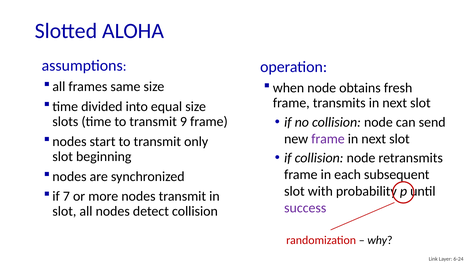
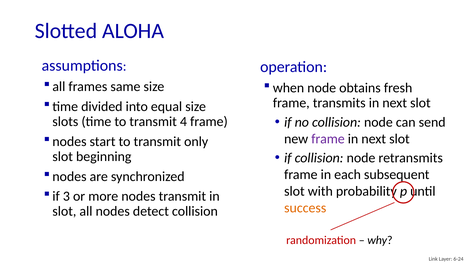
9: 9 -> 4 (183, 121)
7: 7 -> 3 (66, 196)
success colour: purple -> orange (305, 208)
